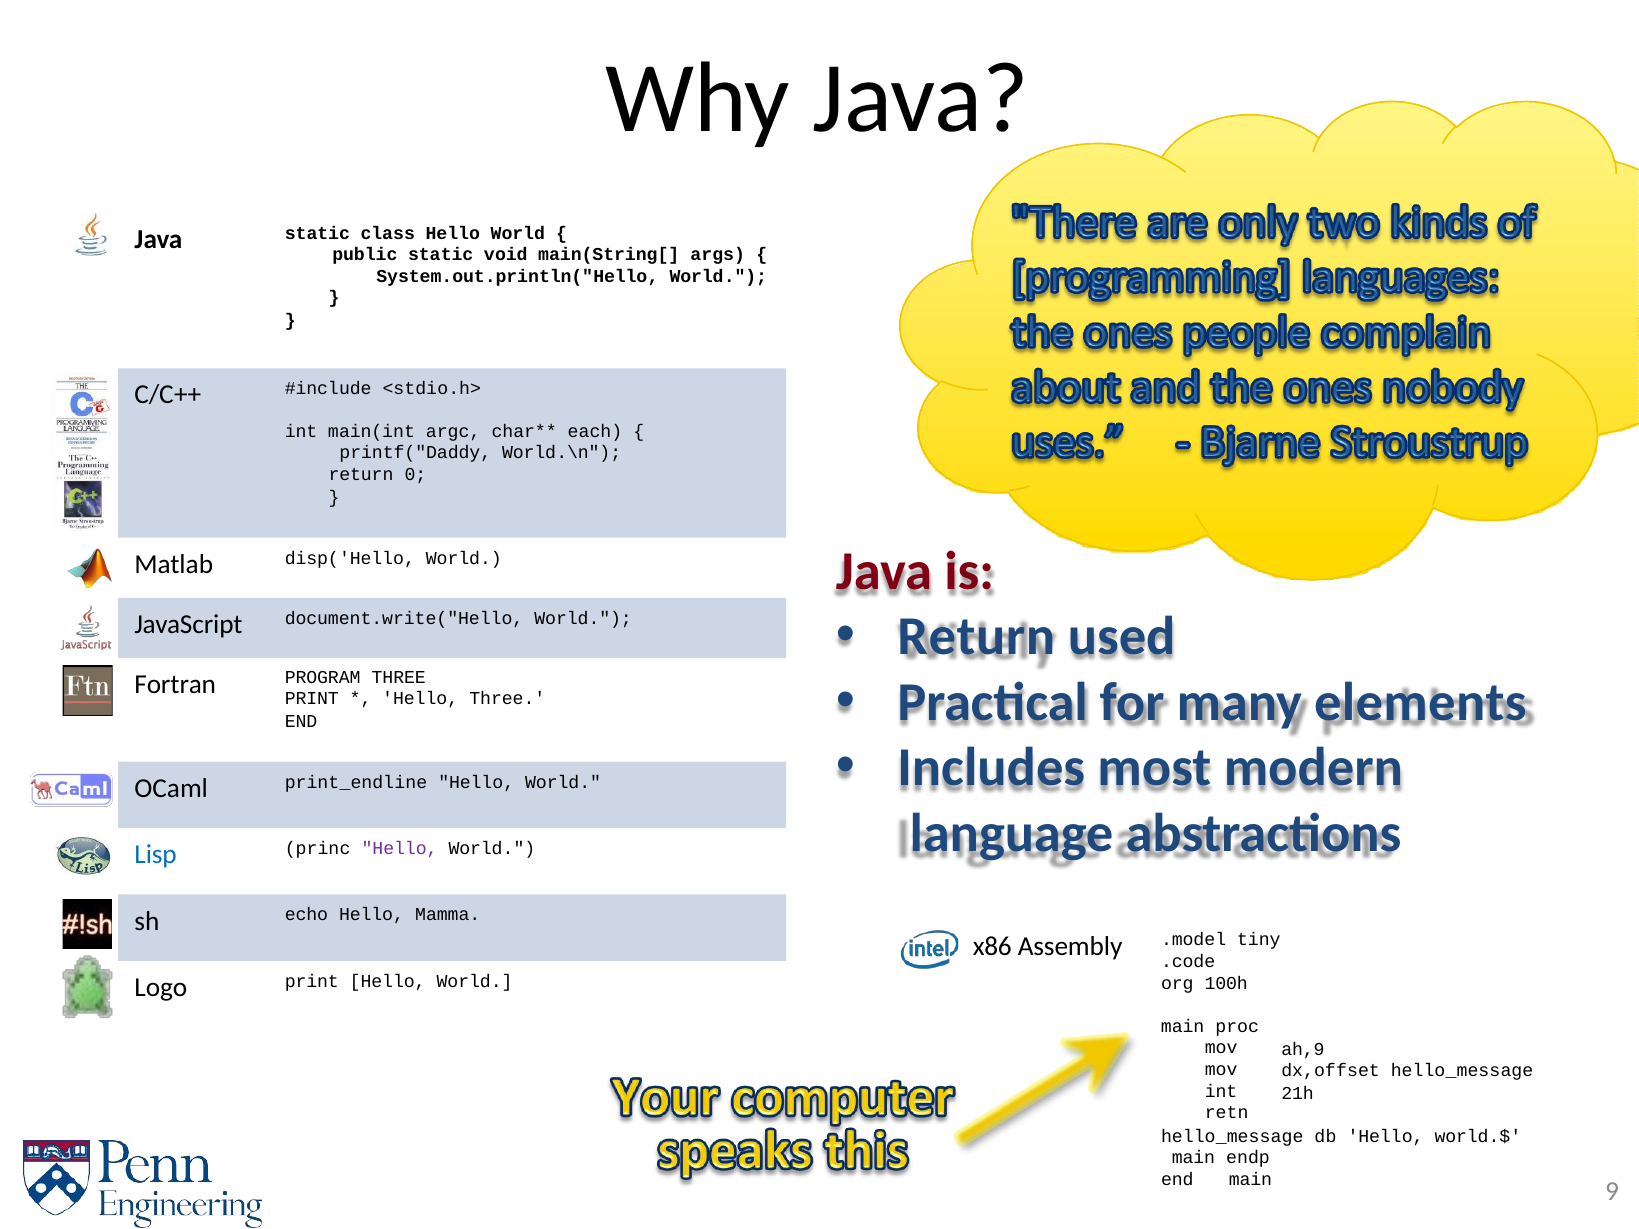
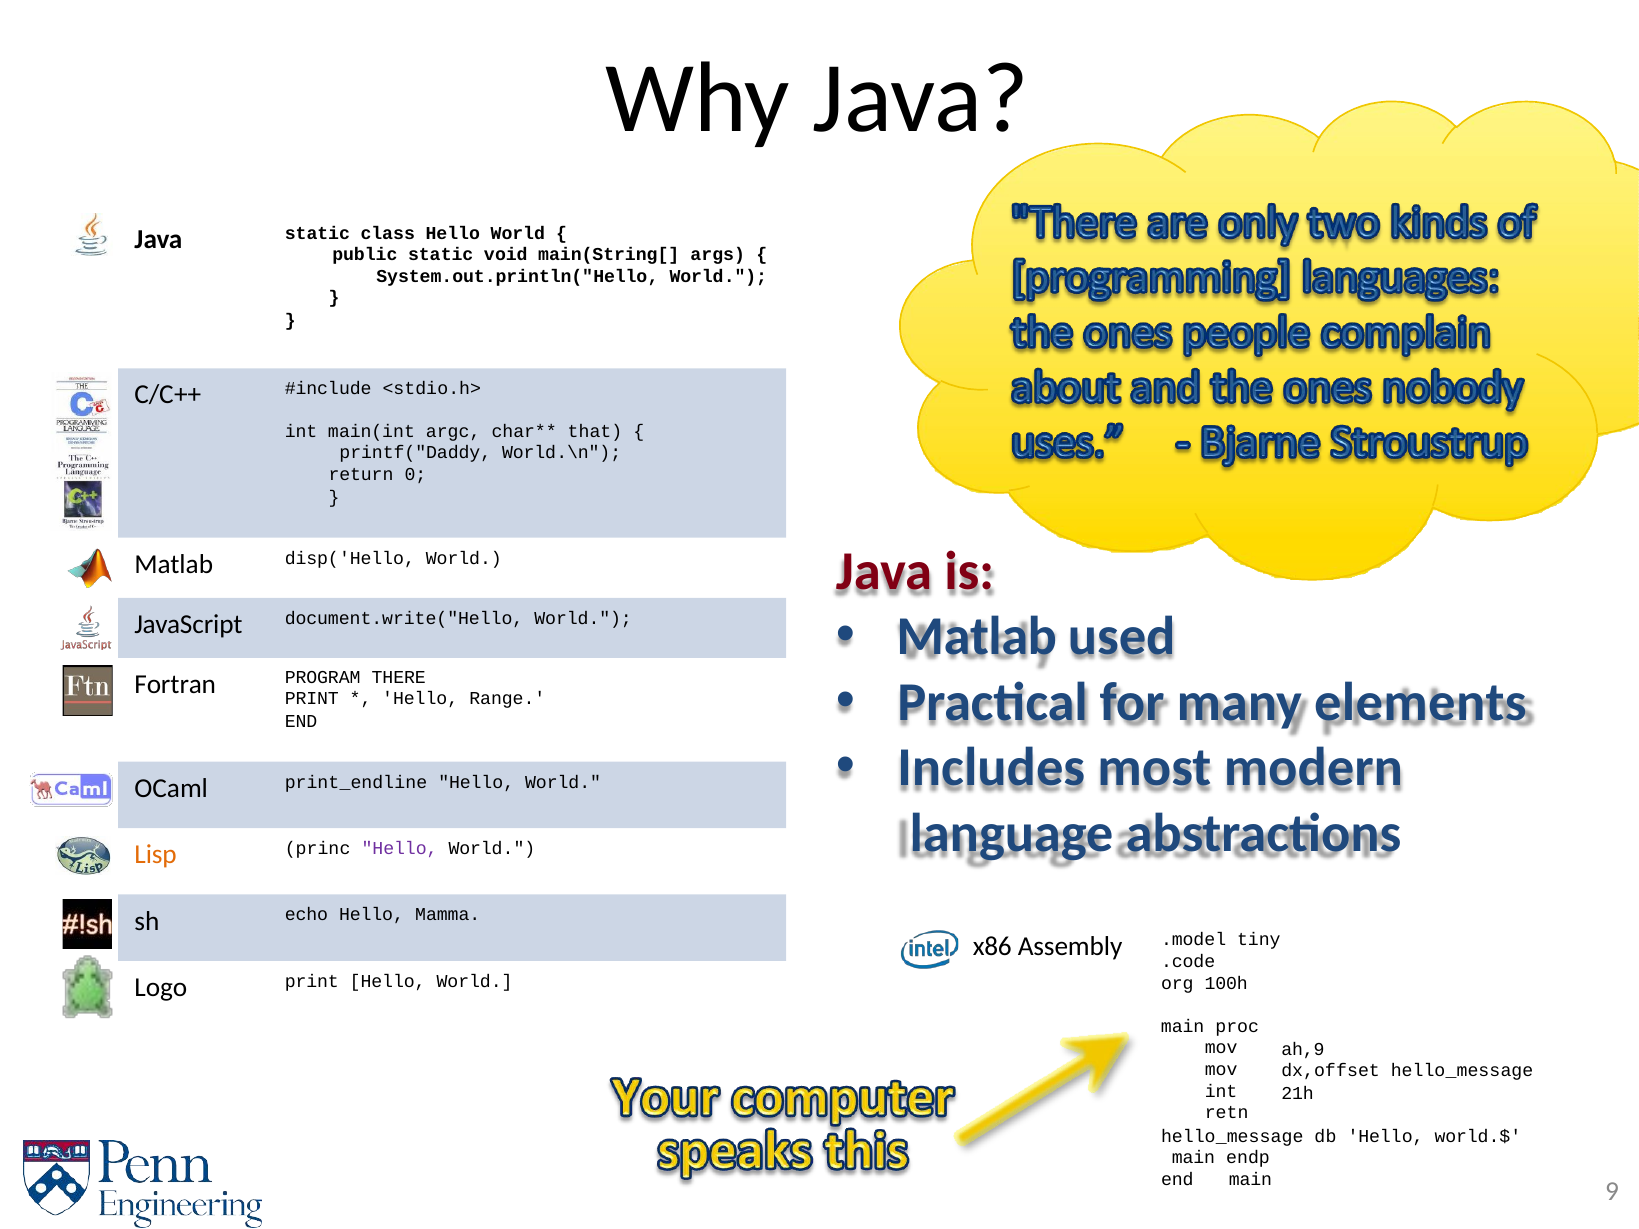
each: each -> that (595, 431)
Return: Return -> Matlab (977, 636)
PROGRAM THREE: THREE -> THERE (399, 678)
Hello Three: Three -> Range (507, 699)
Lisp colour: blue -> orange (156, 855)
